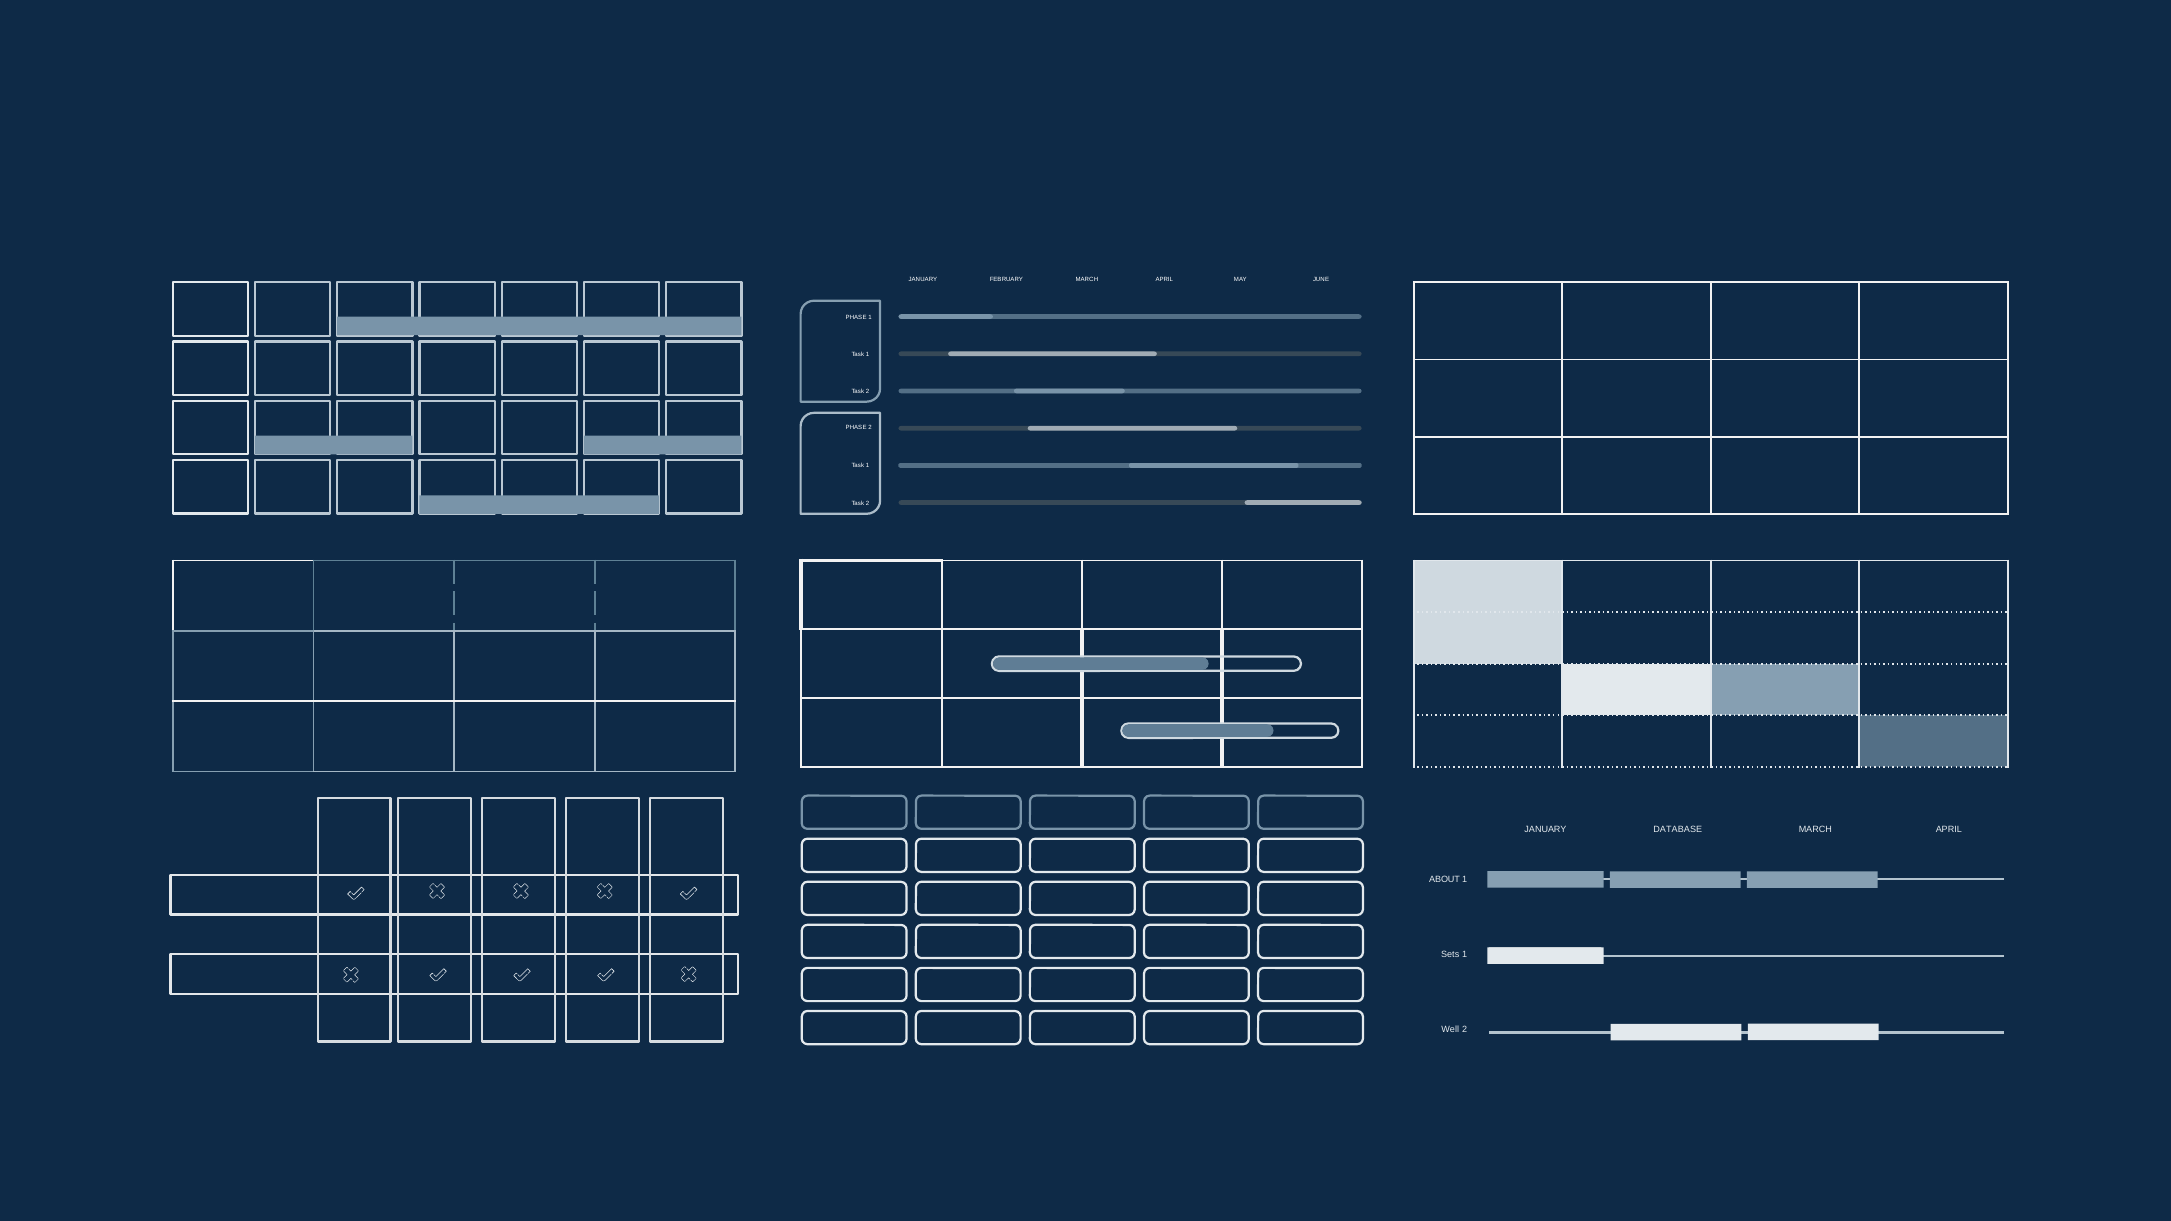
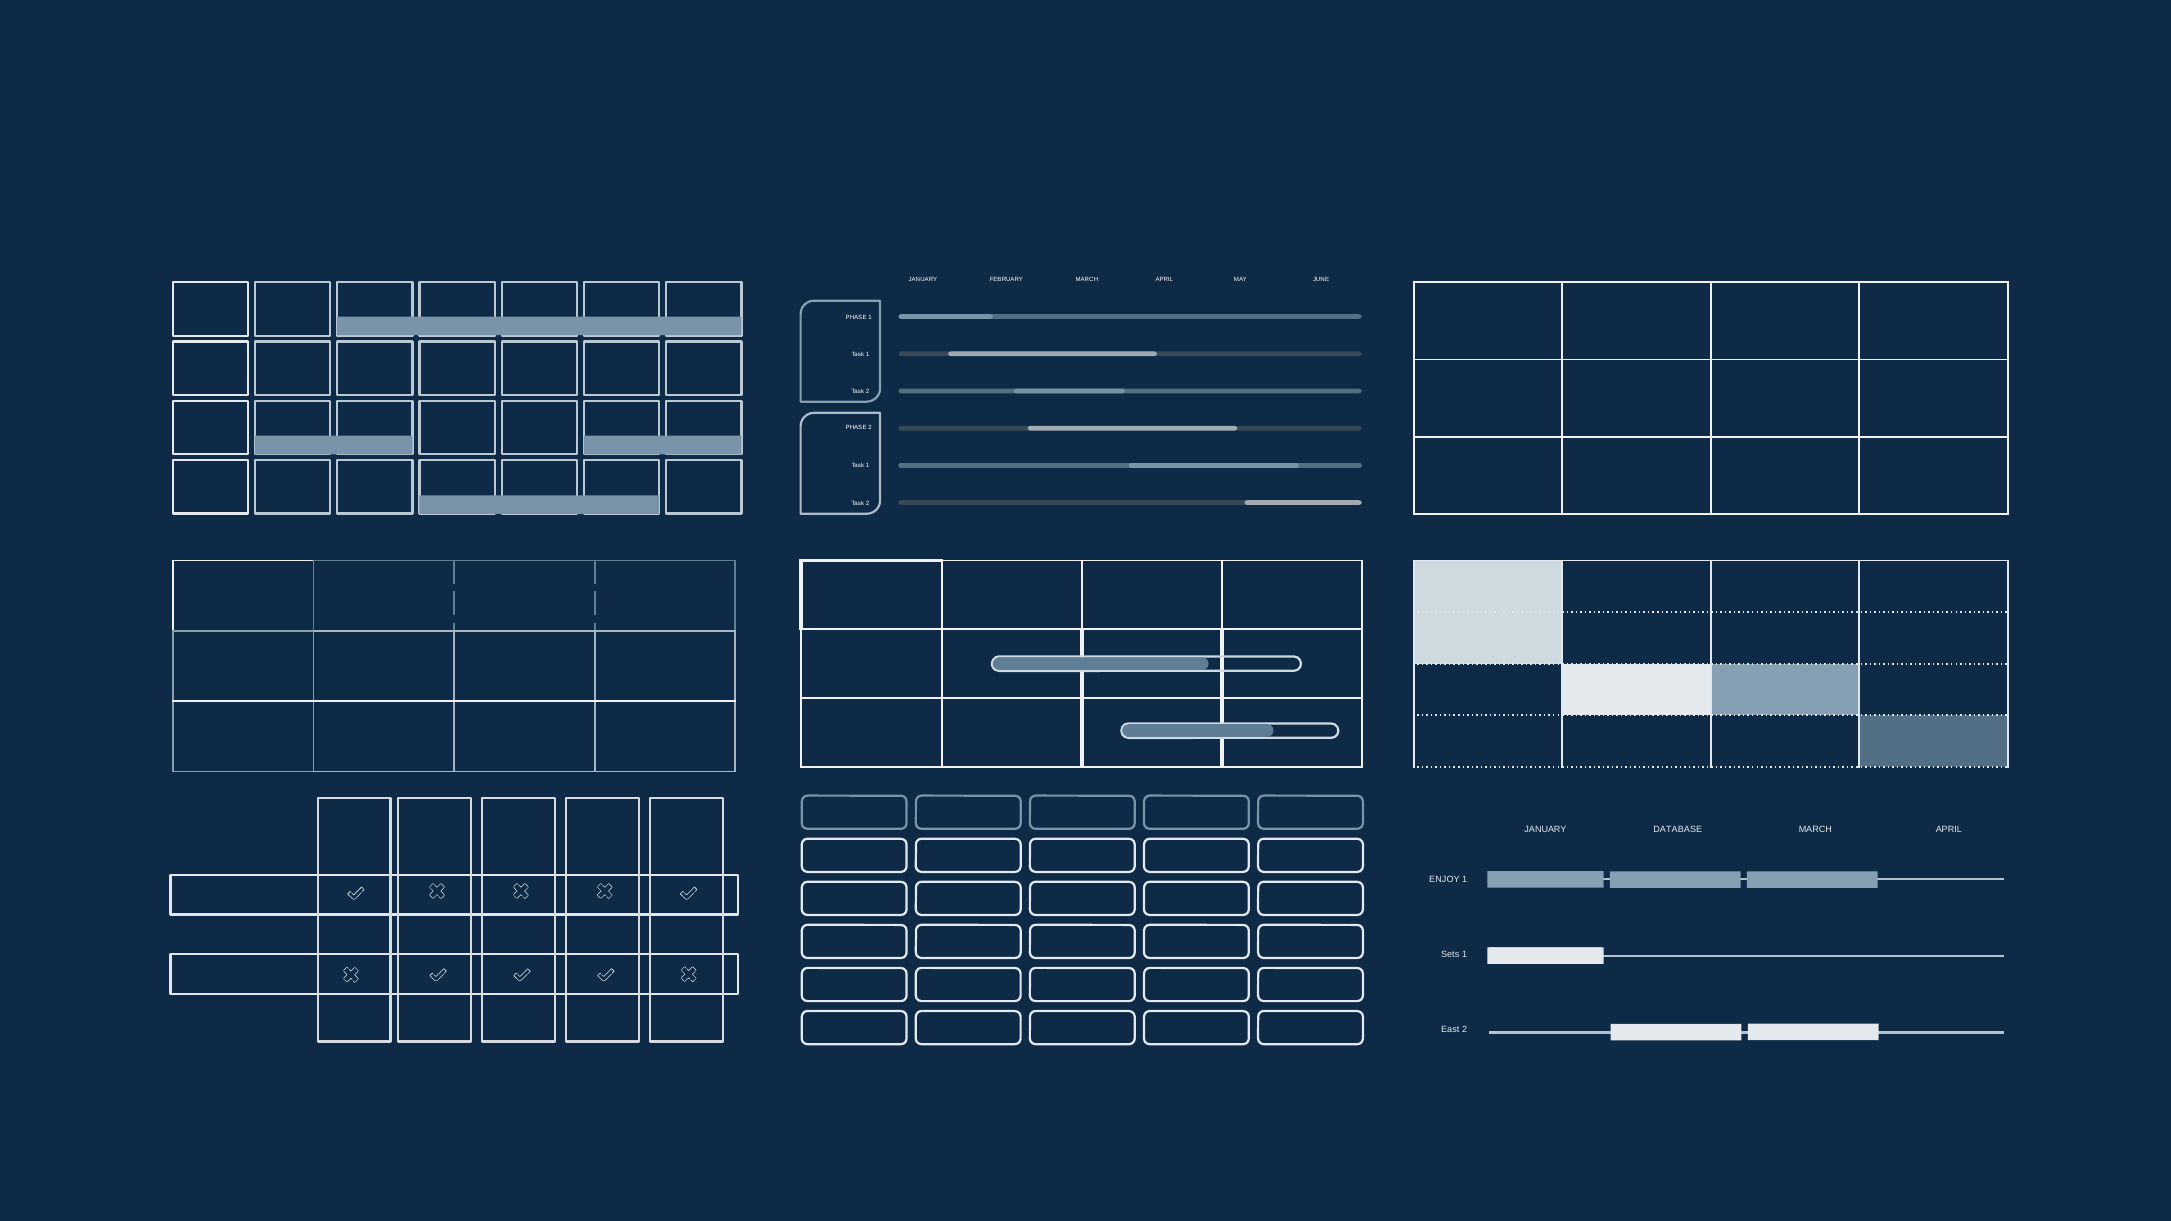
ABOUT: ABOUT -> ENJOY (1444, 880)
Well: Well -> East (1450, 1030)
